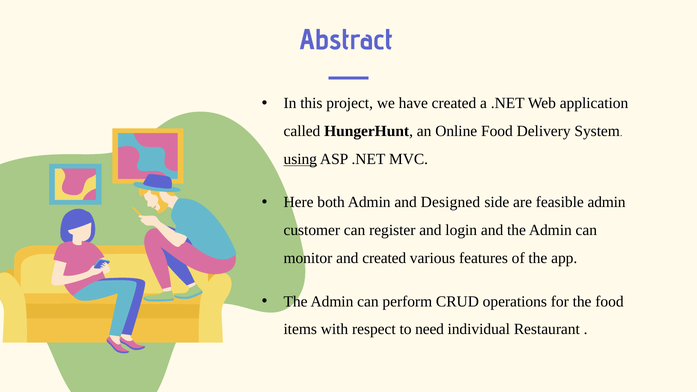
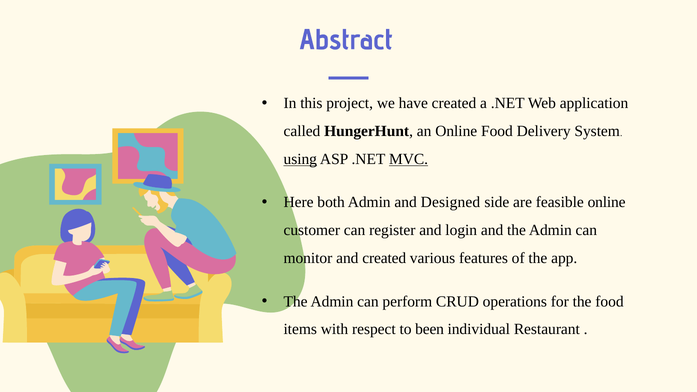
MVC underline: none -> present (409, 159)
feasible admin: admin -> online (607, 202)
need: need -> been (430, 329)
